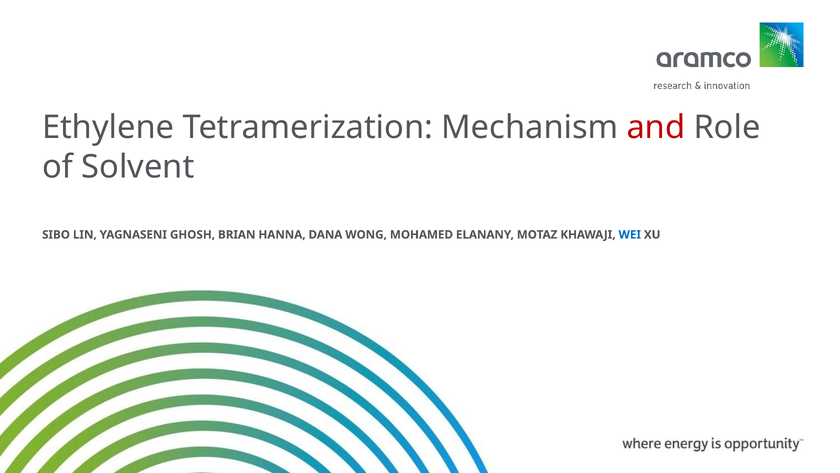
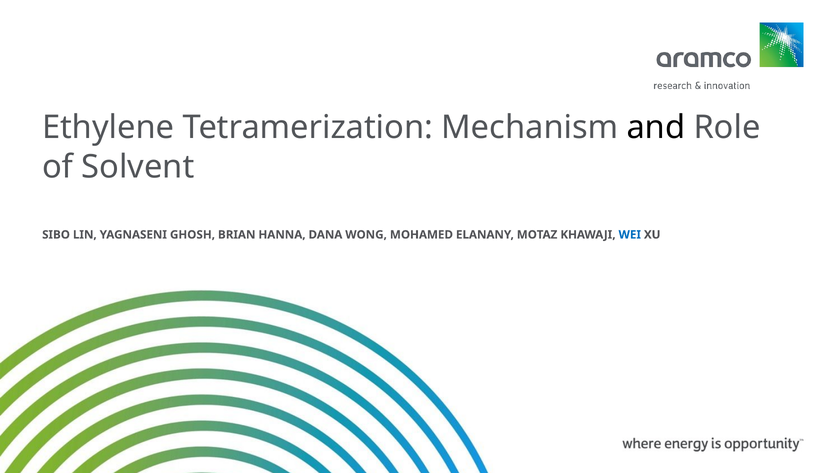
and colour: red -> black (656, 127)
